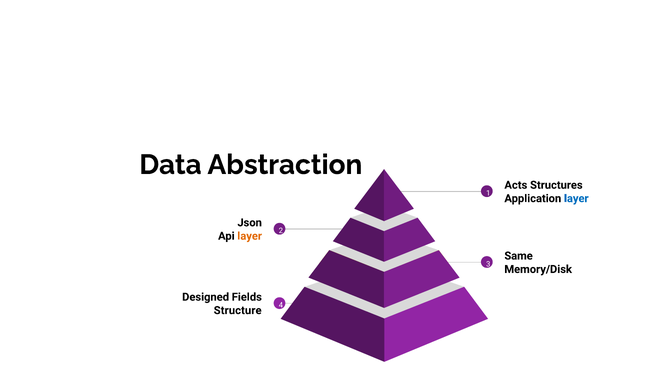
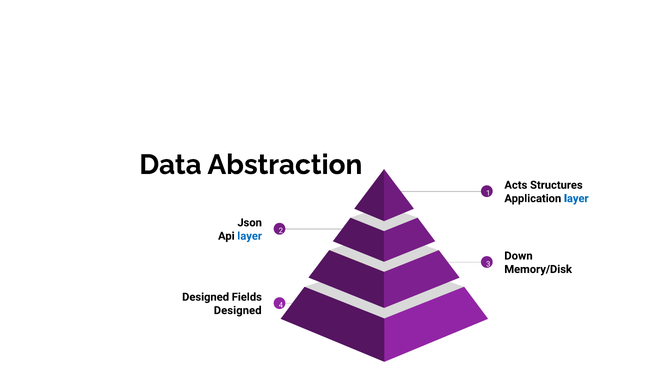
layer colour: orange -> blue (250, 236)
Same: Same -> Down (518, 256)
Structure: Structure -> Designed (238, 310)
